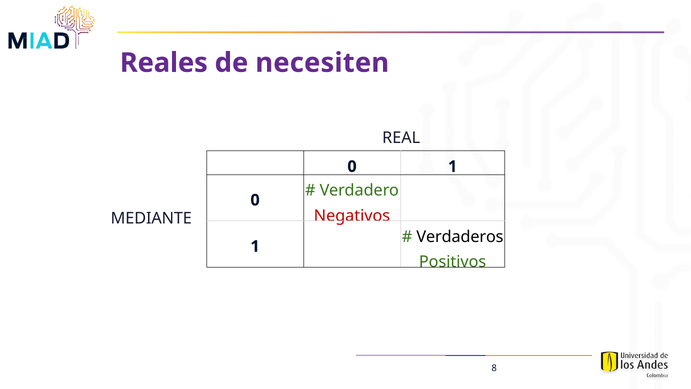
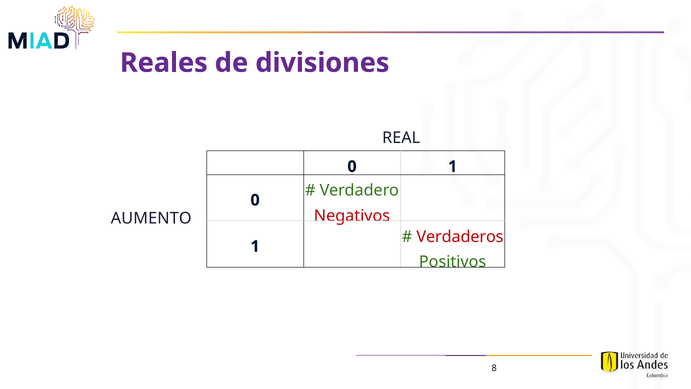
necesiten: necesiten -> divisiones (322, 63)
MEDIANTE: MEDIANTE -> AUMENTO (151, 218)
Verdaderos colour: black -> red (460, 236)
